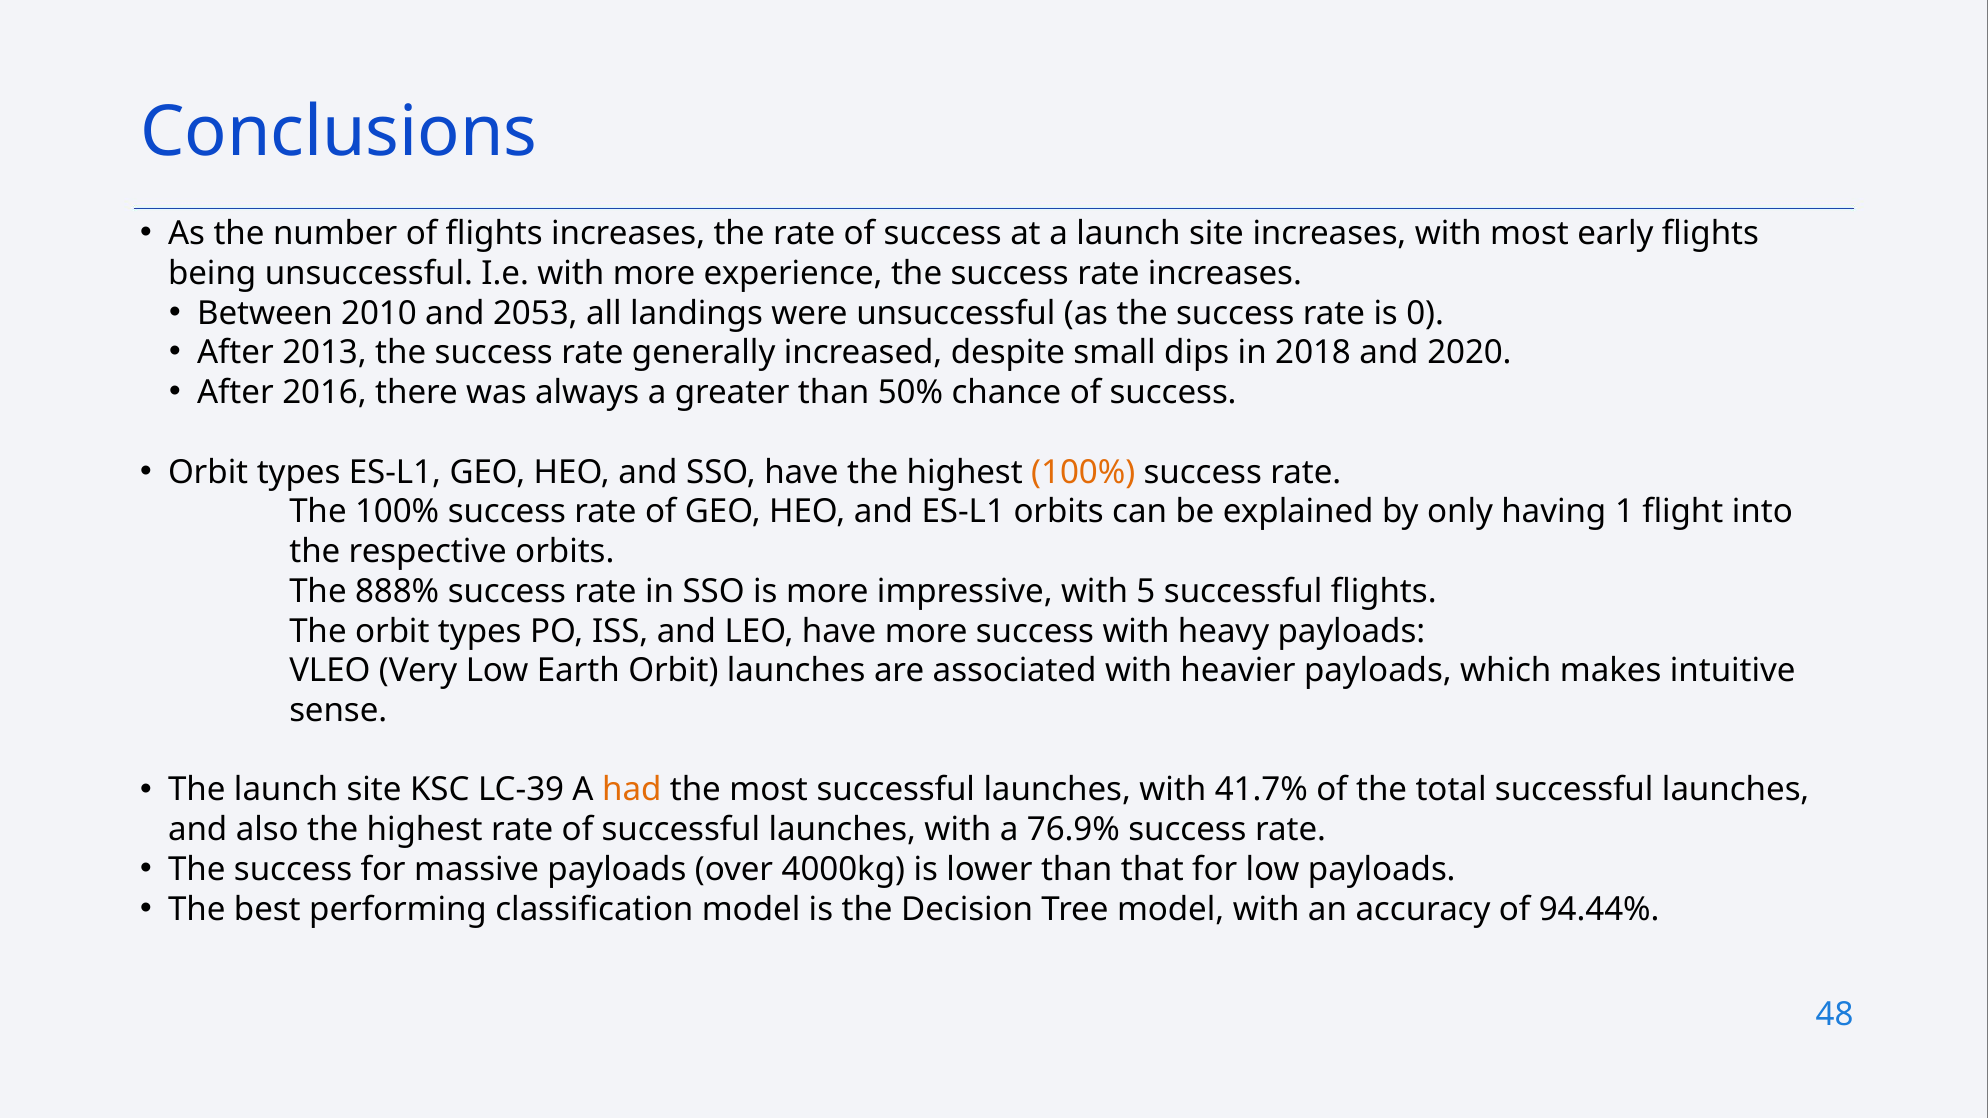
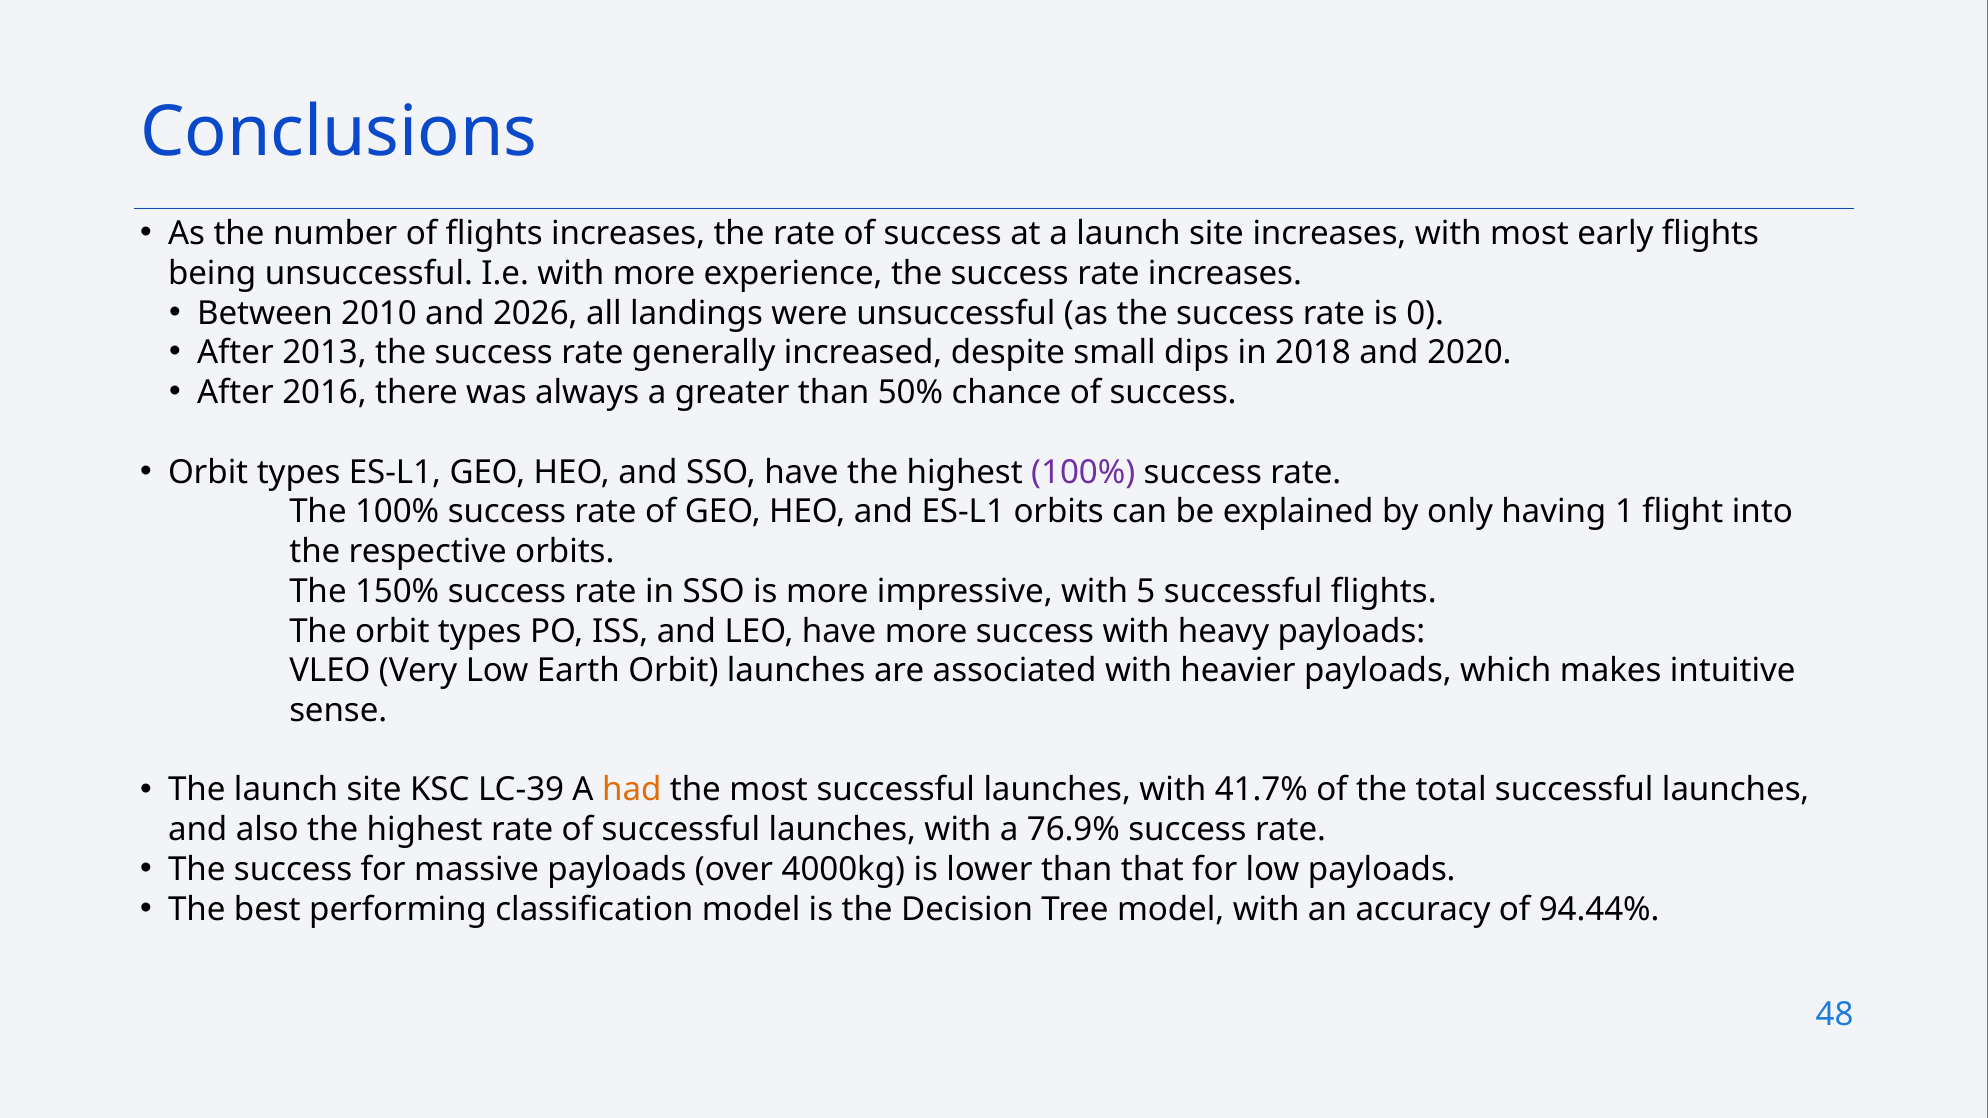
2053: 2053 -> 2026 (535, 313)
100% colour: orange -> purple (1083, 472)
888%: 888% -> 150% (397, 592)
